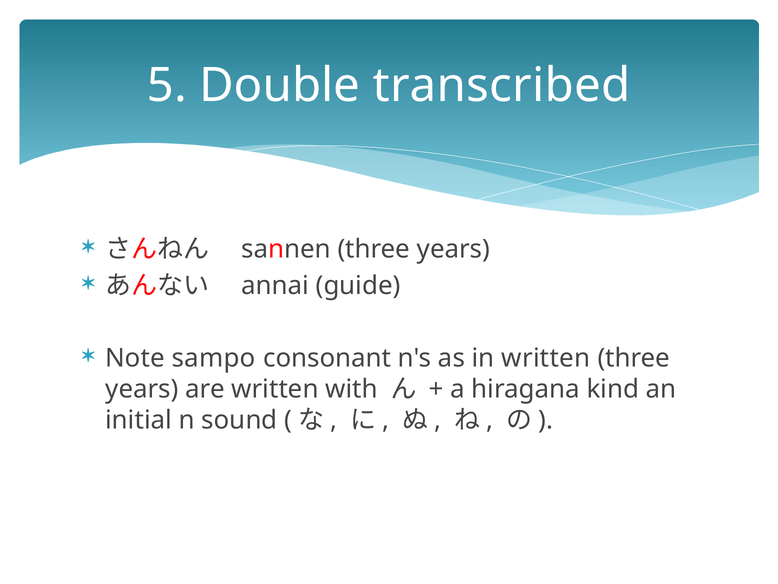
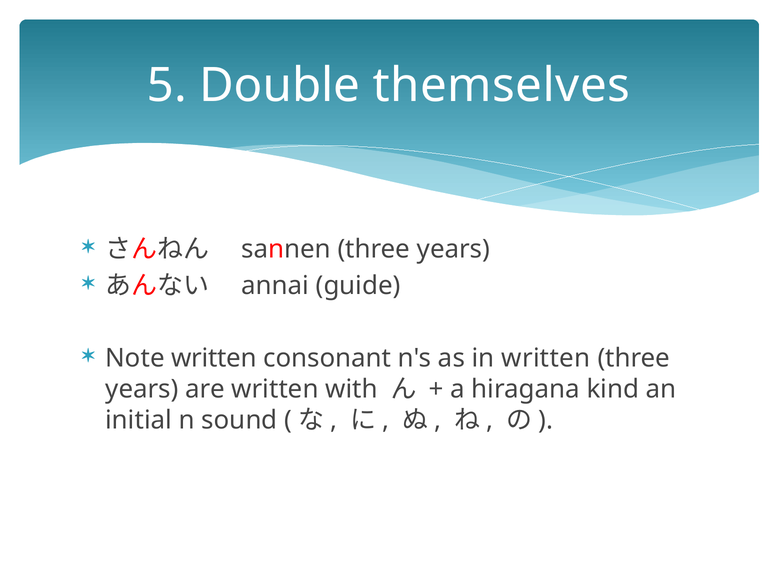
transcribed: transcribed -> themselves (501, 85)
Note sampo: sampo -> written (214, 358)
